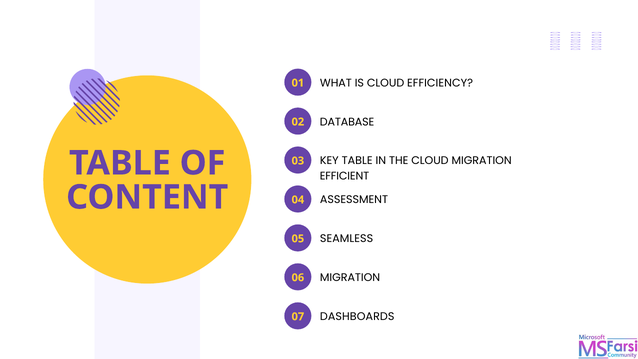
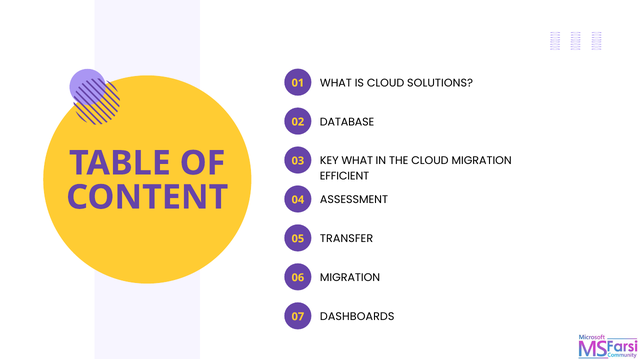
EFFICIENCY: EFFICIENCY -> SOLUTIONS (440, 83)
KEY TABLE: TABLE -> WHAT (357, 161)
SEAMLESS: SEAMLESS -> TRANSFER (347, 239)
